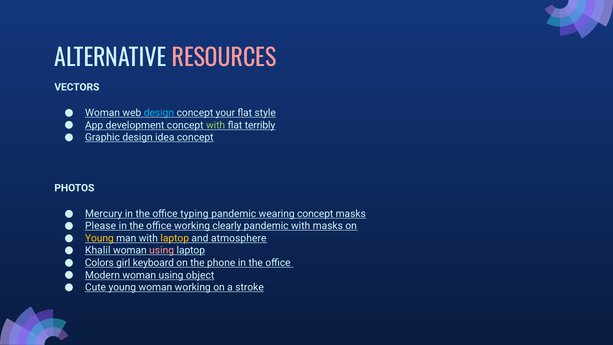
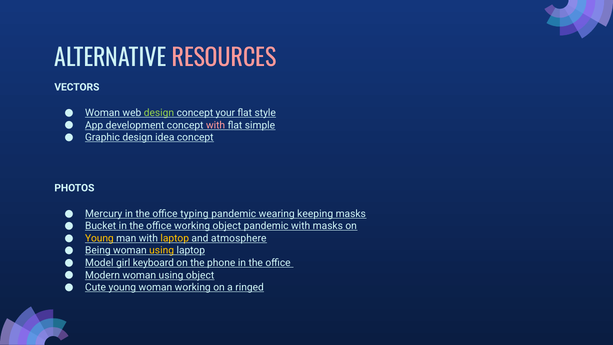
design colour: light blue -> light green (159, 113)
with colour: light green -> pink (216, 125)
terribly: terribly -> simple (260, 125)
wearing concept: concept -> keeping (315, 214)
Please: Please -> Bucket (101, 226)
working clearly: clearly -> object (227, 226)
Khalil: Khalil -> Being (98, 250)
using colour: pink -> yellow (162, 250)
Colors: Colors -> Model (99, 263)
stroke: stroke -> ringed (250, 287)
